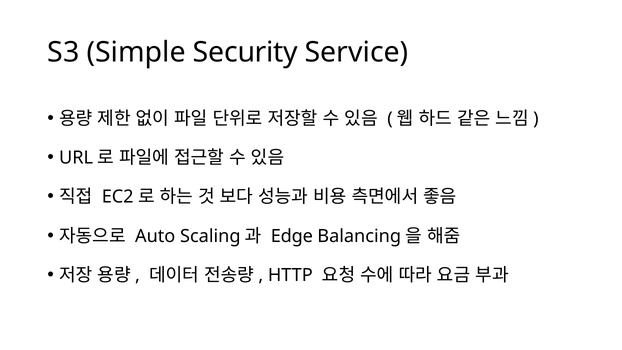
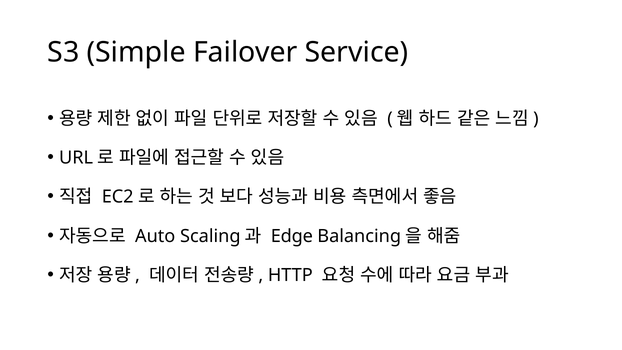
Security: Security -> Failover (245, 52)
